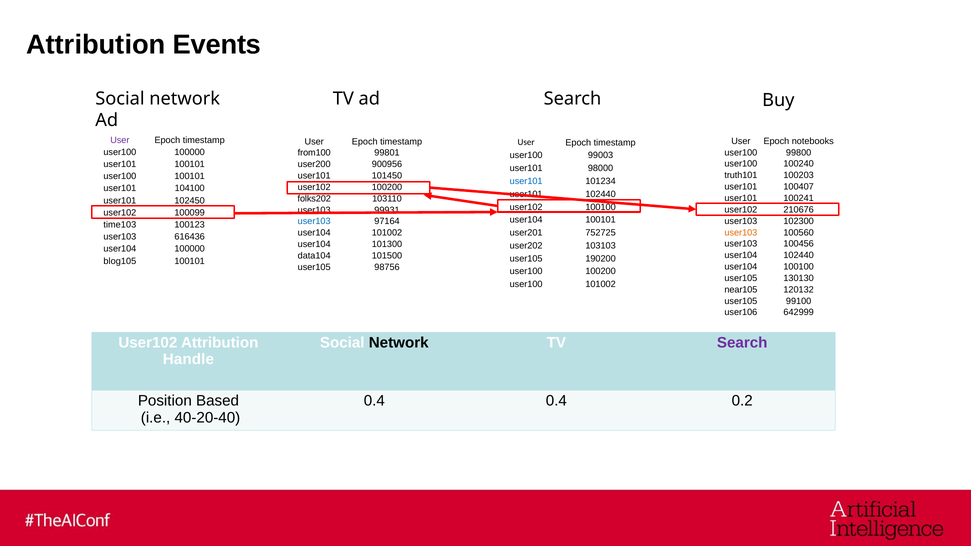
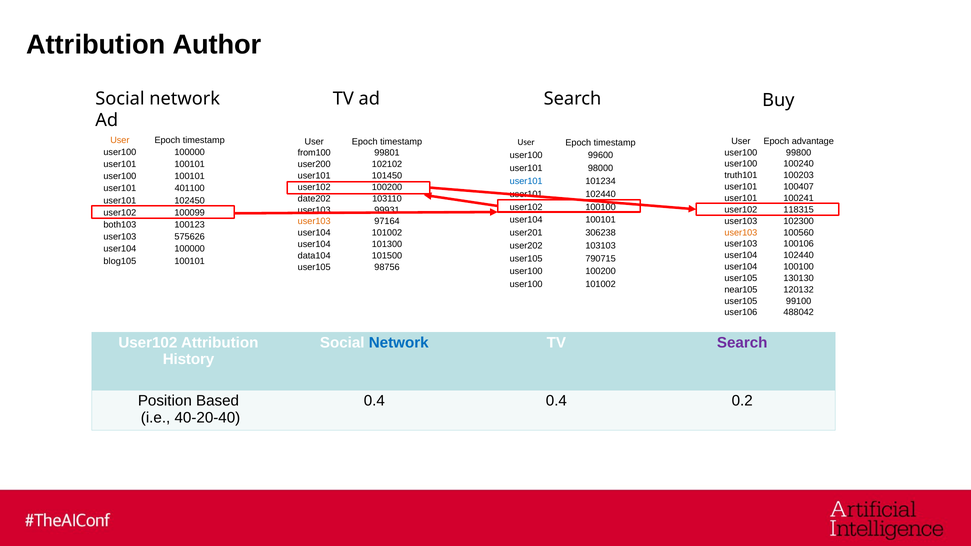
Events: Events -> Author (217, 45)
User colour: purple -> orange (120, 140)
notebooks: notebooks -> advantage (813, 141)
99003: 99003 -> 99600 (601, 156)
900956: 900956 -> 102102 (387, 164)
104100: 104100 -> 401100 (190, 189)
folks202: folks202 -> date202 (314, 199)
210676: 210676 -> 118315 (799, 210)
user103 colour: blue -> orange (314, 222)
time103: time103 -> both103 (120, 225)
752725: 752725 -> 306238 (601, 233)
616436: 616436 -> 575626 (190, 237)
100456: 100456 -> 100106 (799, 244)
190200: 190200 -> 790715 (601, 259)
642999: 642999 -> 488042 (799, 313)
Network colour: black -> blue (399, 343)
Handle: Handle -> History (189, 360)
